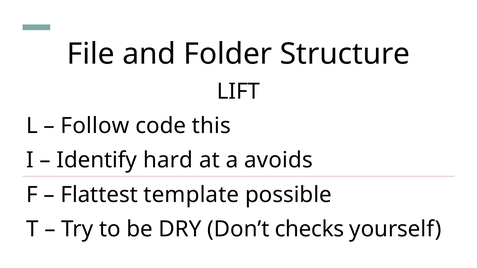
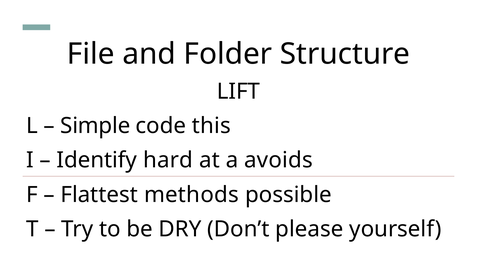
Follow: Follow -> Simple (95, 126)
template: template -> methods (191, 195)
checks: checks -> please (309, 229)
